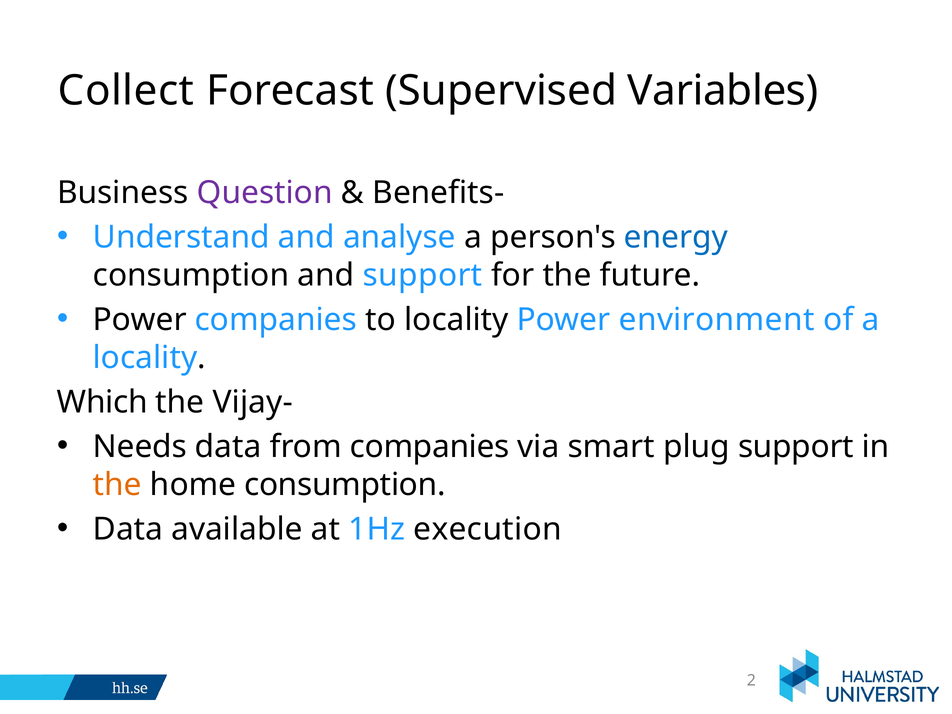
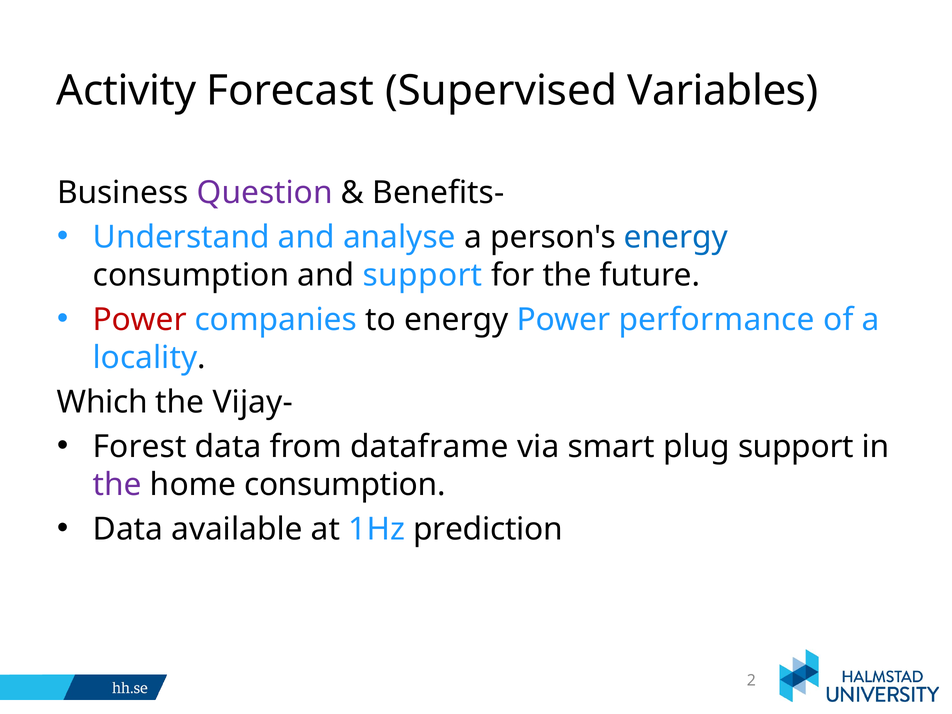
Collect: Collect -> Activity (126, 91)
Power colour: black -> red (140, 320)
to locality: locality -> energy (456, 320)
environment: environment -> performance (717, 320)
Needs: Needs -> Forest (140, 447)
from companies: companies -> dataframe (429, 447)
the colour: orange -> purple (117, 485)
execution: execution -> prediction (488, 529)
